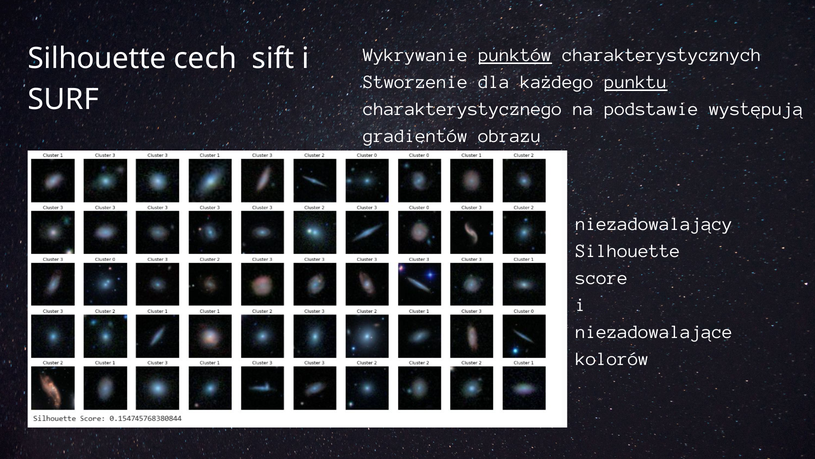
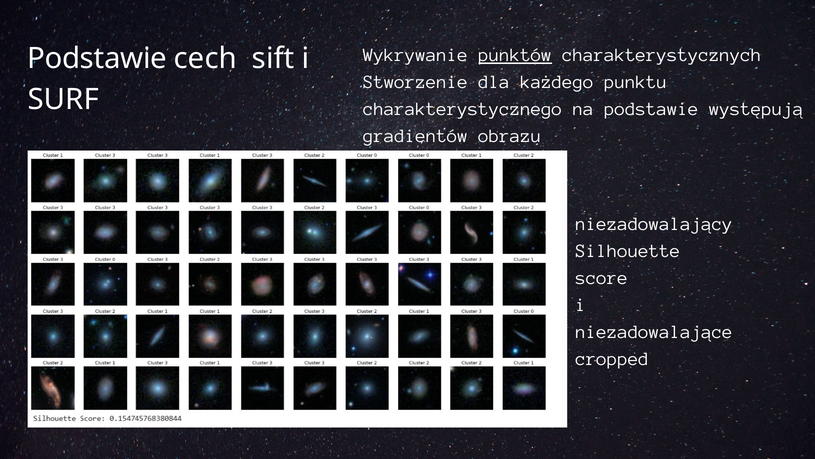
Silhouette: Silhouette -> Podstawie (97, 58)
punktu underline: present -> none (636, 82)
kolorów: kolorów -> cropped (612, 358)
